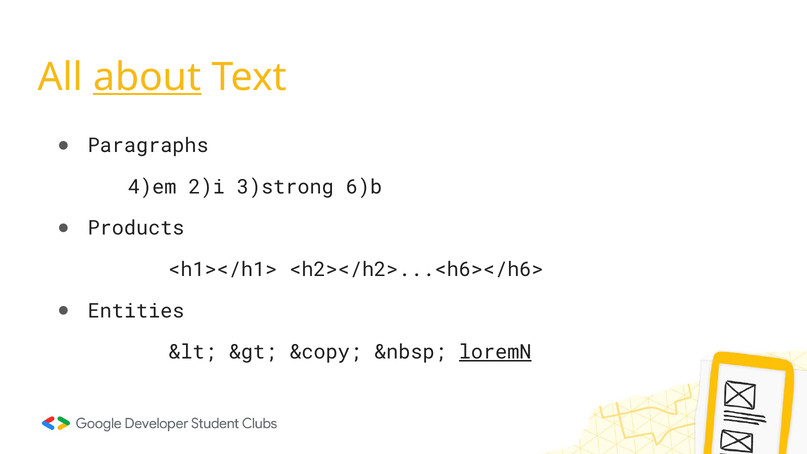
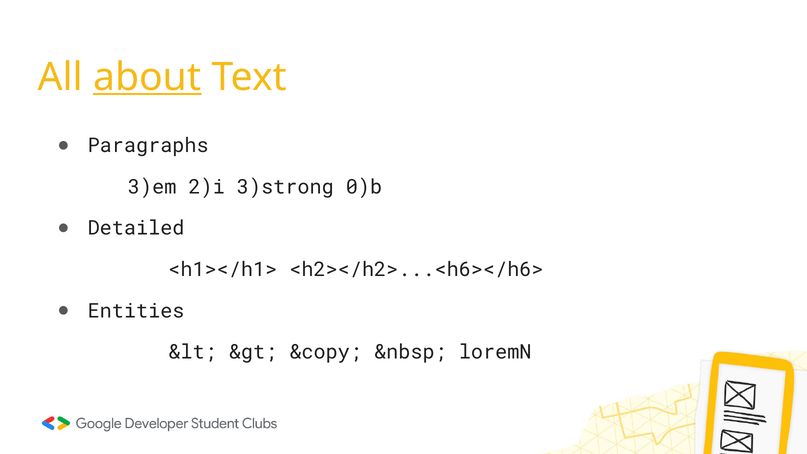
4)em: 4)em -> 3)em (152, 187)
6)b: 6)b -> 0)b (364, 187)
Products: Products -> Detailed (136, 228)
loremN underline: present -> none (495, 352)
